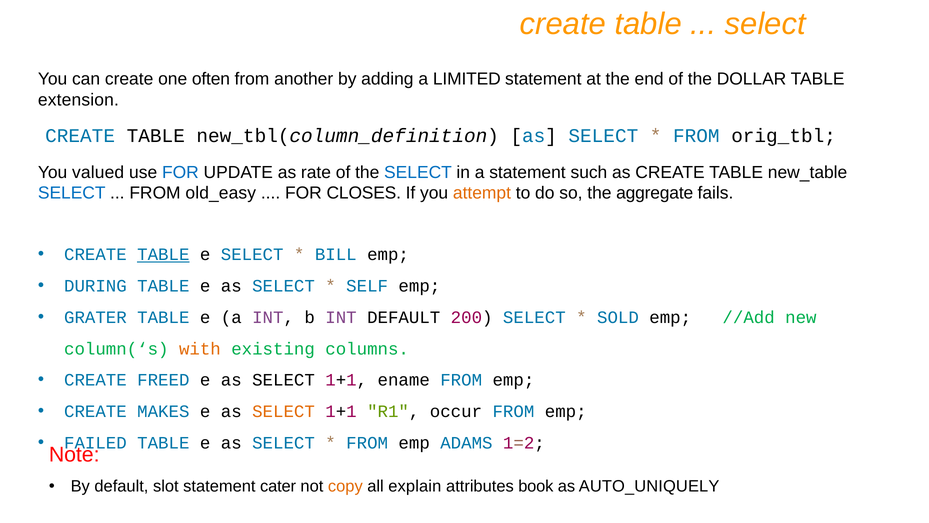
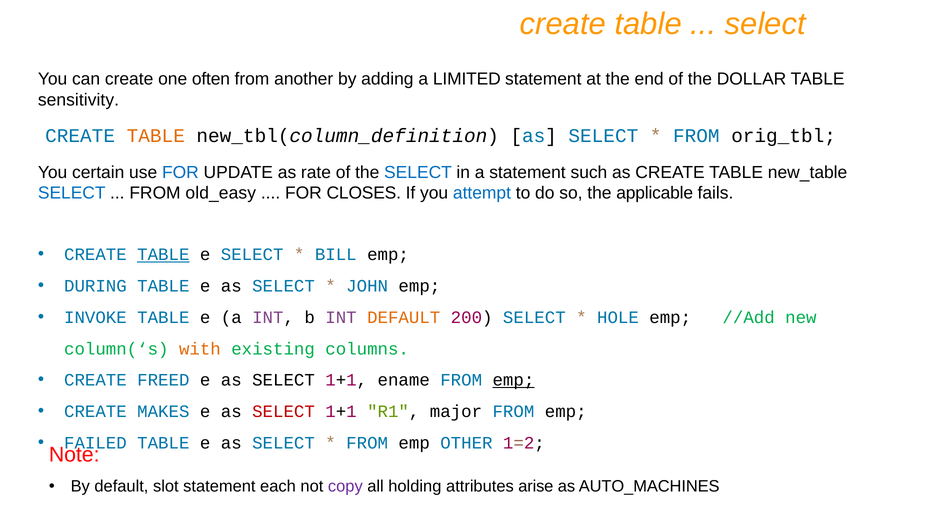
extension: extension -> sensitivity (78, 100)
TABLE colour: black -> orange (156, 136)
valued: valued -> certain (98, 172)
attempt colour: orange -> blue (482, 193)
aggregate: aggregate -> applicable (655, 193)
SELF: SELF -> JOHN (367, 286)
GRATER: GRATER -> INVOKE (95, 317)
DEFAULT colour: black -> orange (404, 317)
SOLD: SOLD -> HOLE (618, 317)
emp underline: none -> present (513, 380)
SELECT colour: orange -> red (284, 411)
occur: occur -> major (456, 411)
ADAMS: ADAMS -> OTHER (466, 443)
cater: cater -> each (278, 486)
copy colour: orange -> purple (345, 486)
explain: explain -> holding (415, 486)
book: book -> arise (536, 486)
AUTO_UNIQUELY: AUTO_UNIQUELY -> AUTO_MACHINES (649, 486)
